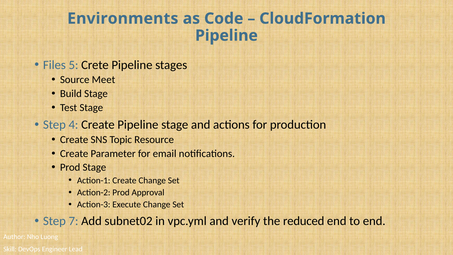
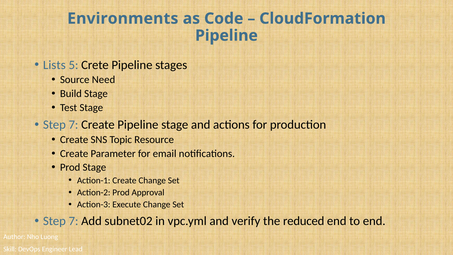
Files: Files -> Lists (54, 65)
Meet: Meet -> Need (104, 80)
4: 4 -> 7 (73, 125)
